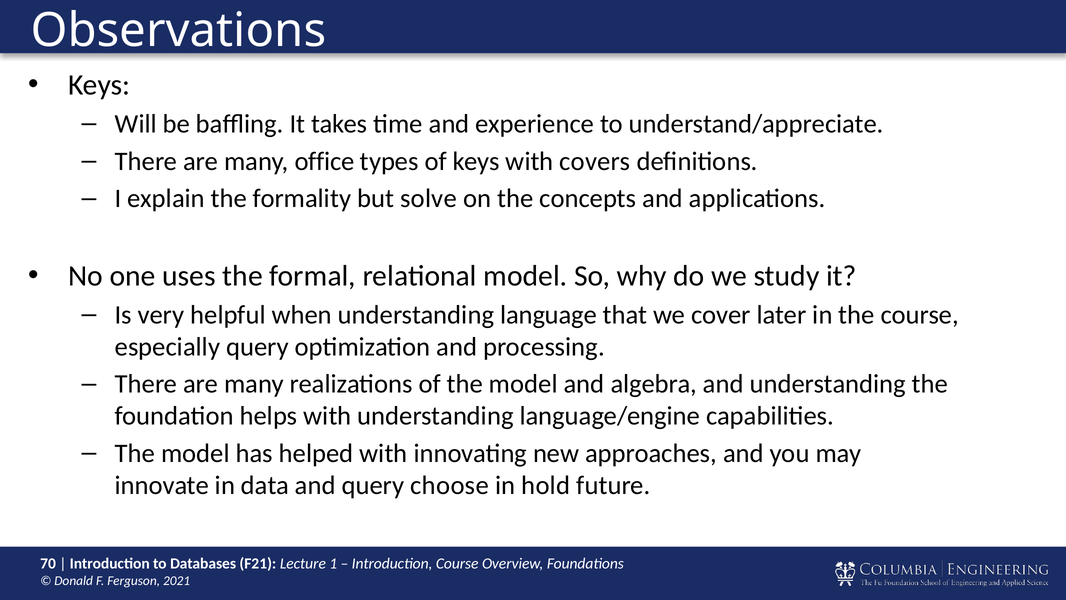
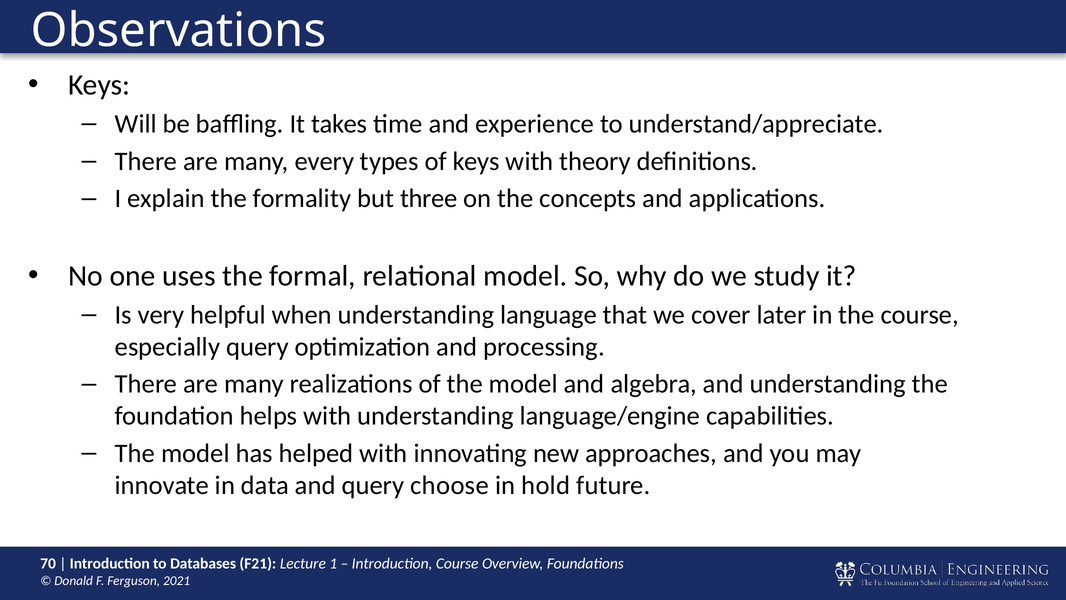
office: office -> every (324, 161)
covers: covers -> theory (595, 161)
solve: solve -> three (429, 199)
